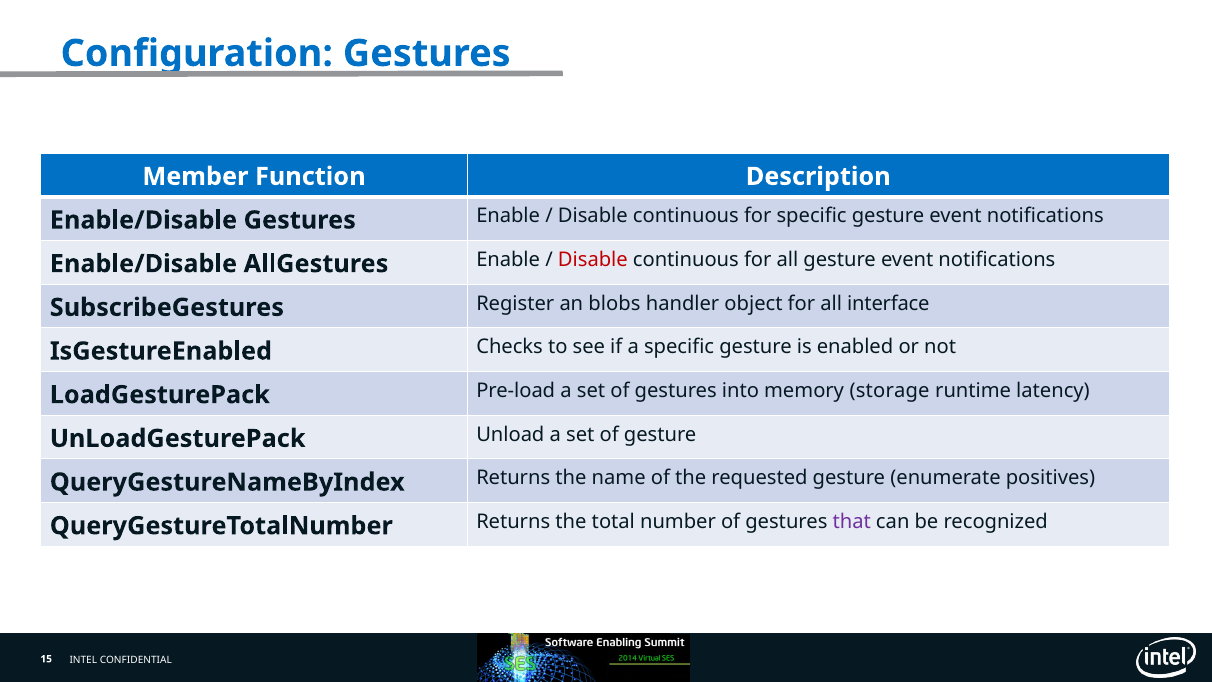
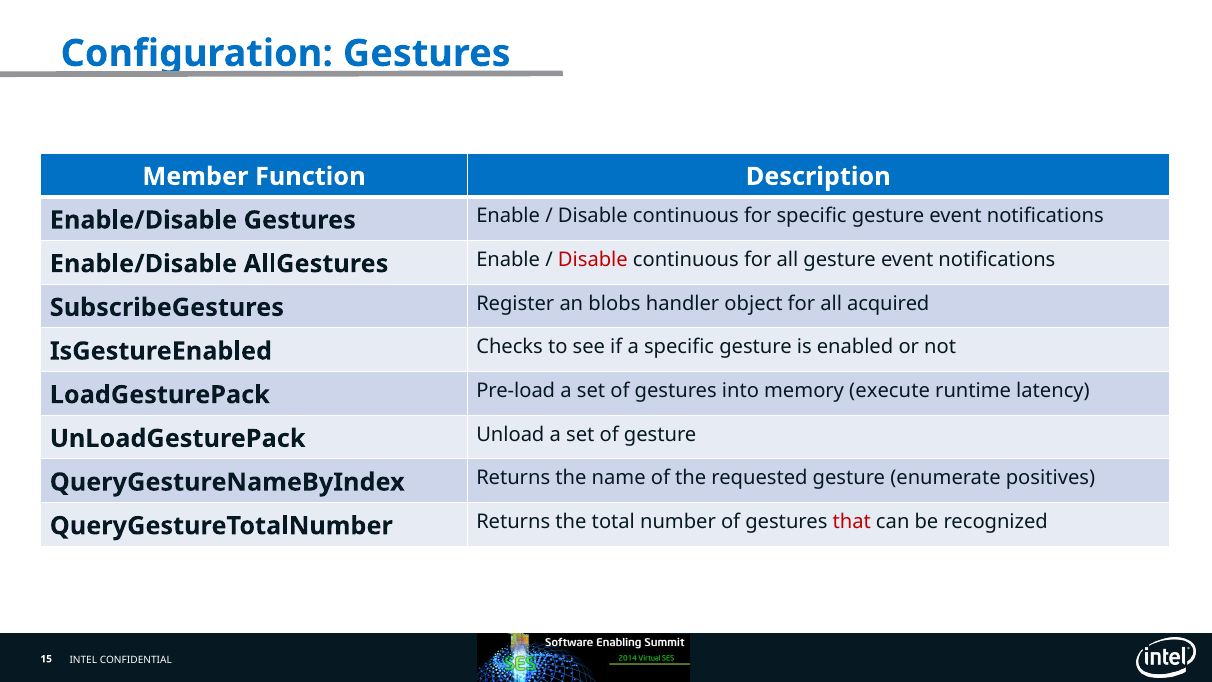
interface: interface -> acquired (888, 303)
storage: storage -> execute (890, 391)
that colour: purple -> red (852, 522)
